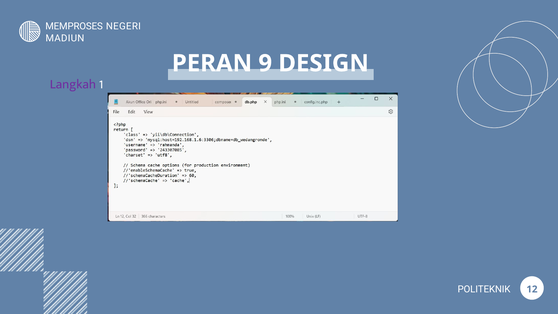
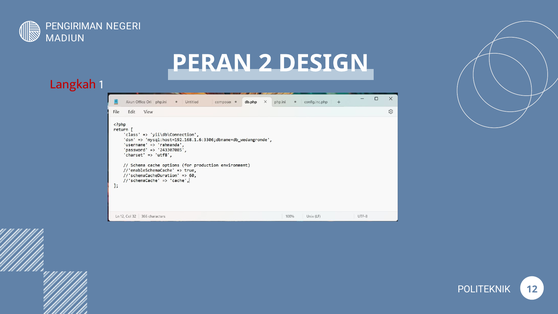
MEMPROSES: MEMPROSES -> PENGIRIMAN (74, 26)
9: 9 -> 2 (265, 63)
Langkah colour: purple -> red (73, 84)
